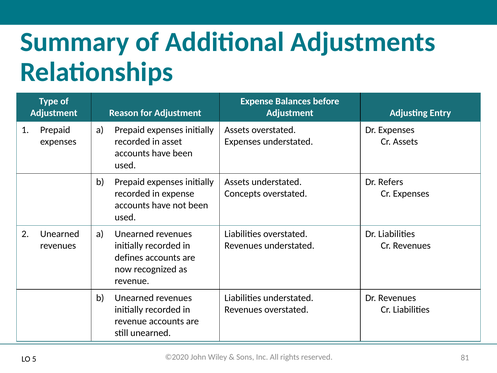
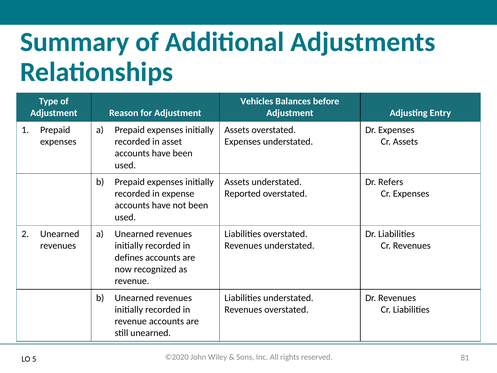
Expense: Expense -> Vehicles (257, 101)
Concepts: Concepts -> Reported (243, 194)
